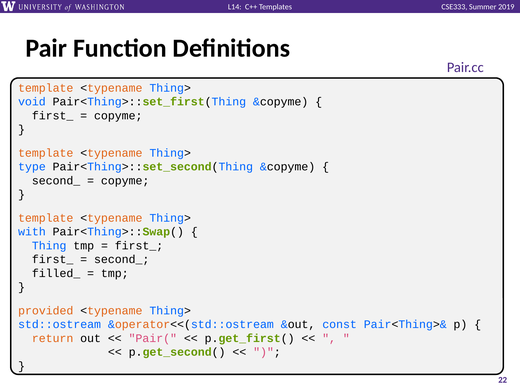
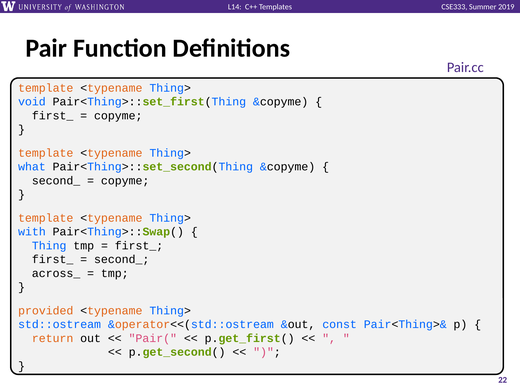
type: type -> what (32, 167)
filled_: filled_ -> across_ (56, 273)
